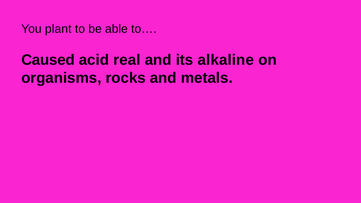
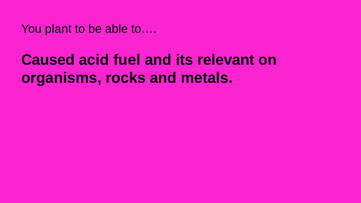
real: real -> fuel (127, 60)
alkaline: alkaline -> relevant (226, 60)
